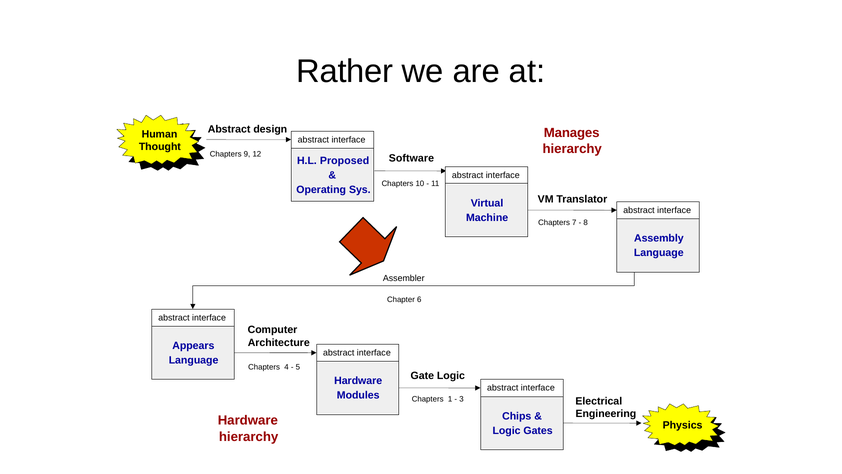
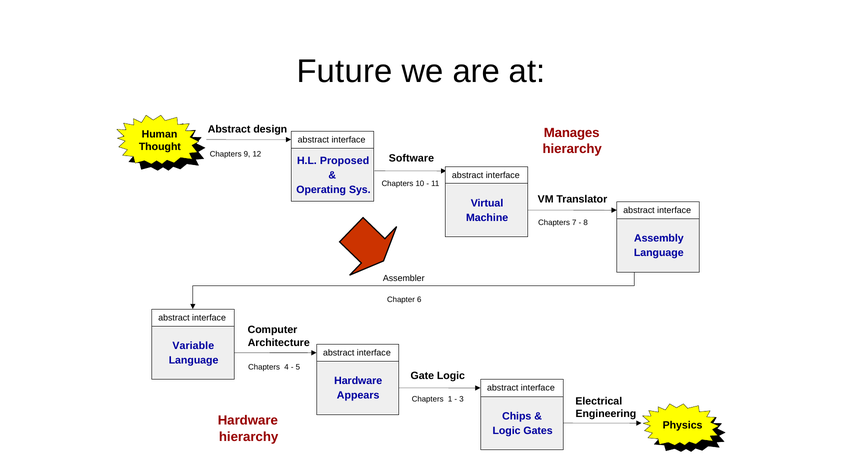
Rather: Rather -> Future (344, 71)
Appears: Appears -> Variable (193, 346)
Modules: Modules -> Appears (358, 395)
